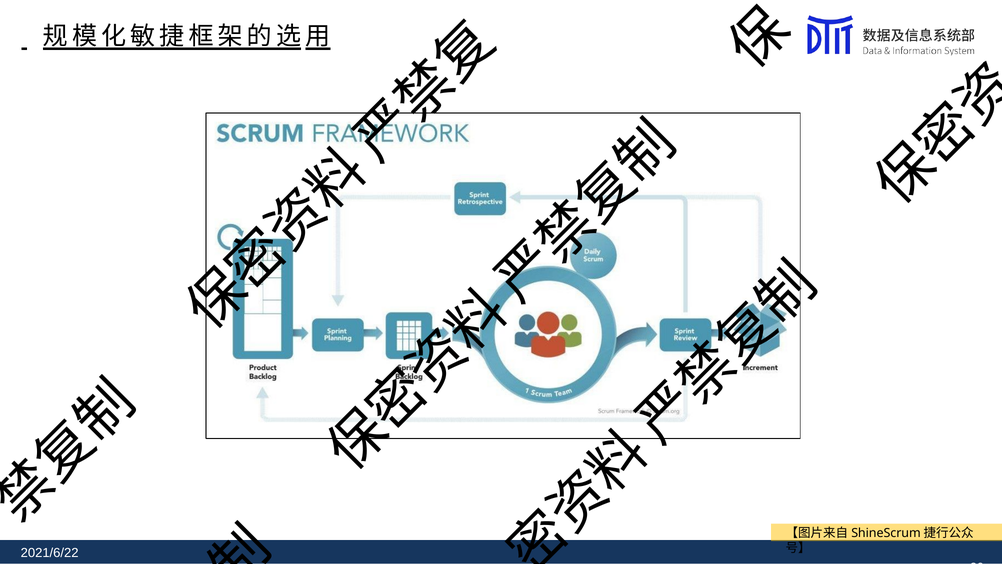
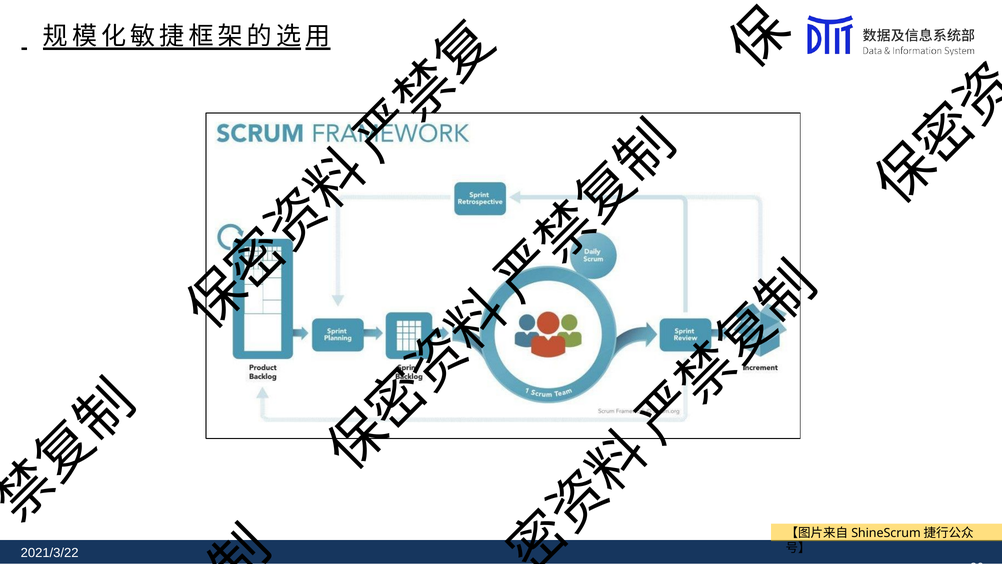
2021/6/22: 2021/6/22 -> 2021/3/22 (50, 552)
